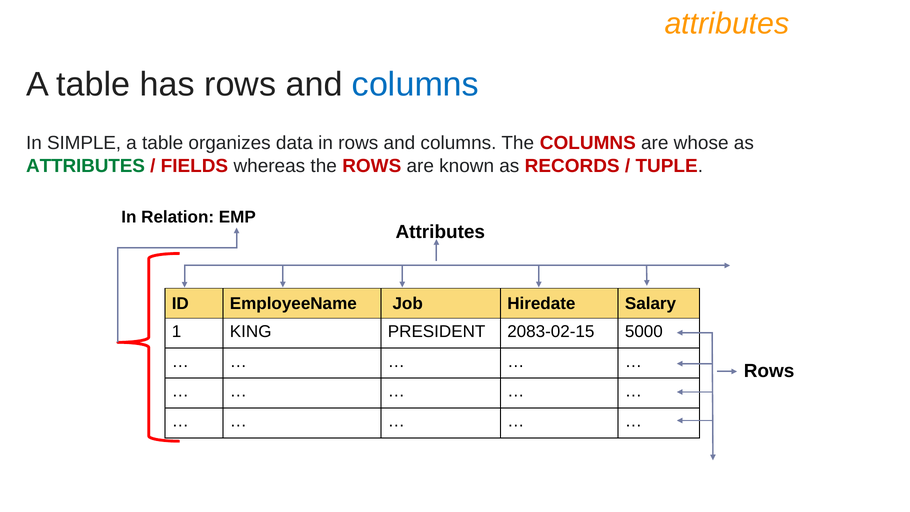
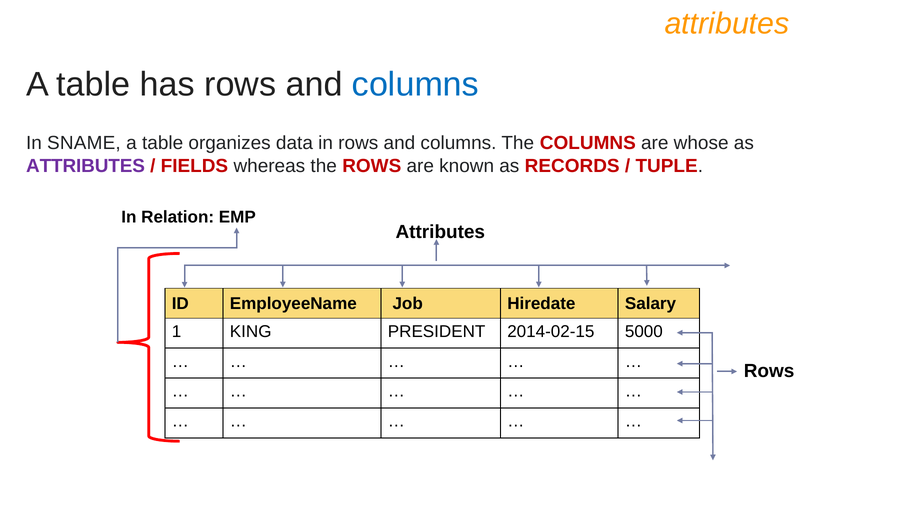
SIMPLE: SIMPLE -> SNAME (84, 143)
ATTRIBUTES colour: green -> purple (85, 166)
2083-02-15: 2083-02-15 -> 2014-02-15 (551, 331)
